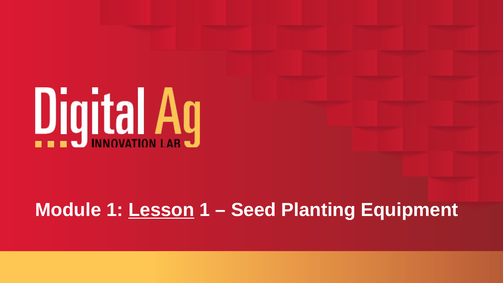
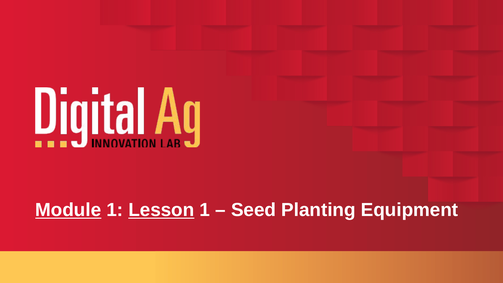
Module underline: none -> present (68, 210)
